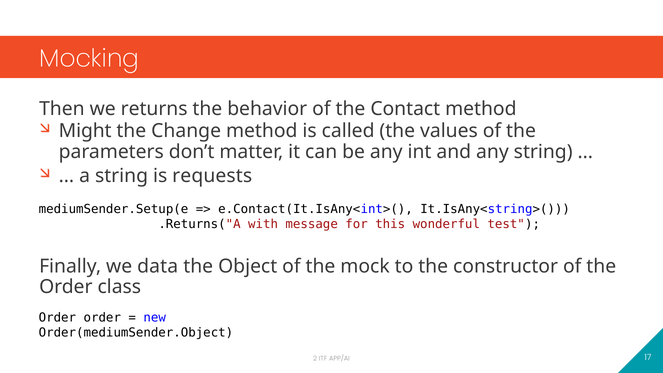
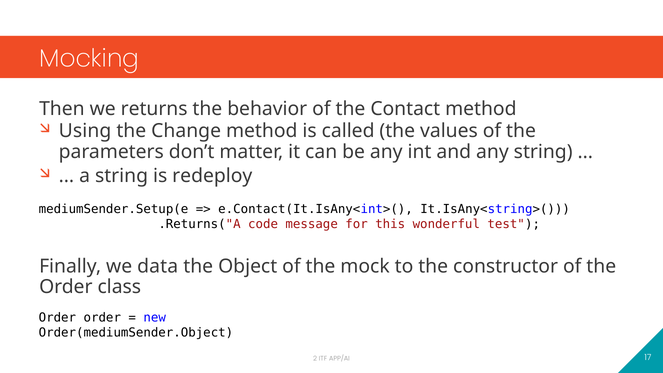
Might: Might -> Using (85, 131)
requests: requests -> redeploy (212, 176)
with: with -> code (263, 224)
